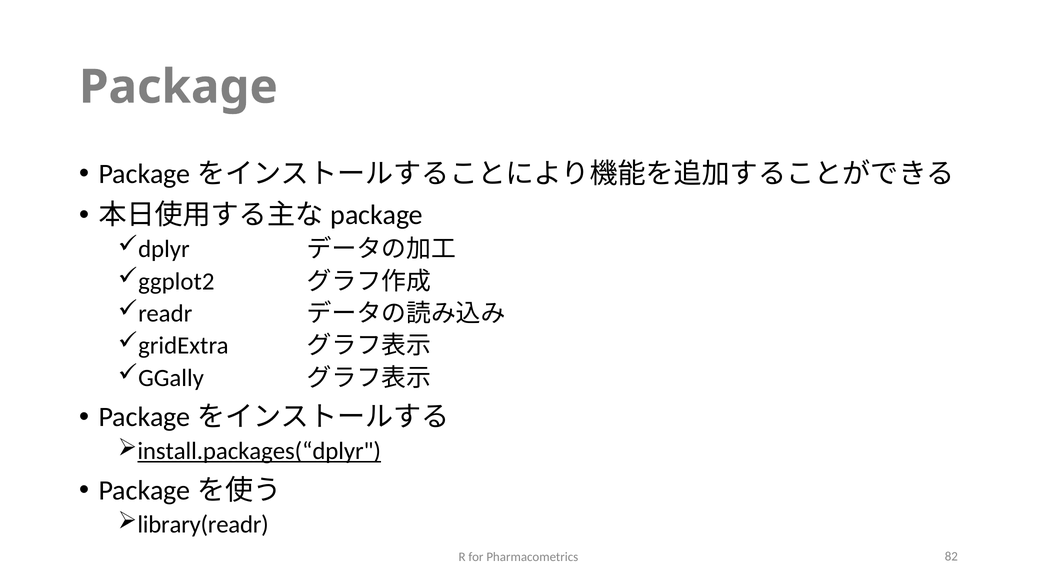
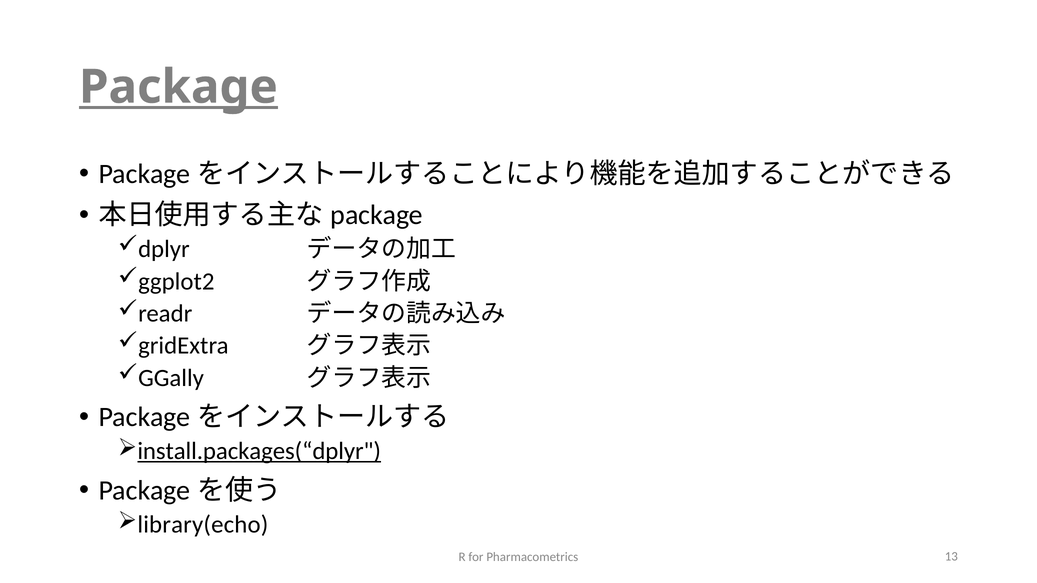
Package underline: none -> present (178, 87)
library(readr: library(readr -> library(echo (203, 525)
82: 82 -> 13 (951, 557)
